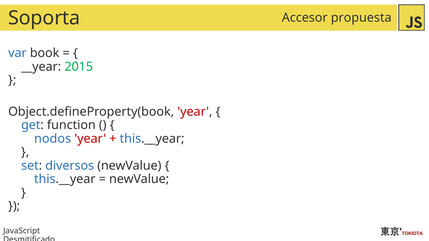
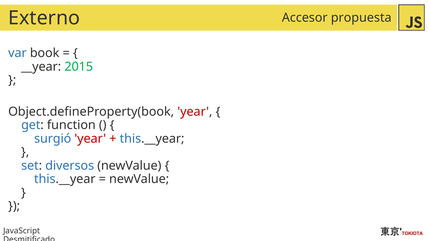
Soporta: Soporta -> Externo (44, 18)
nodos: nodos -> surgió (53, 139)
